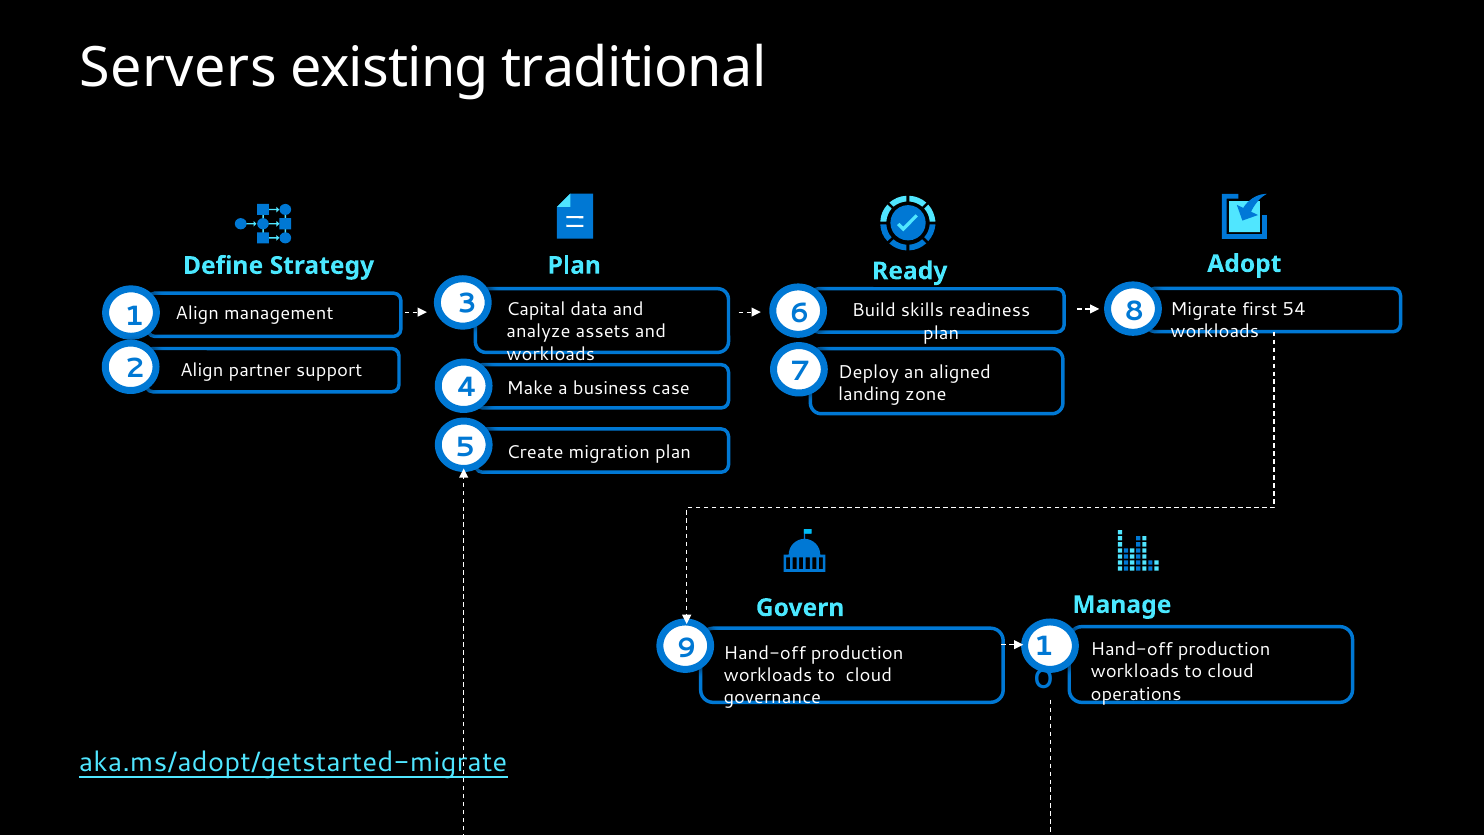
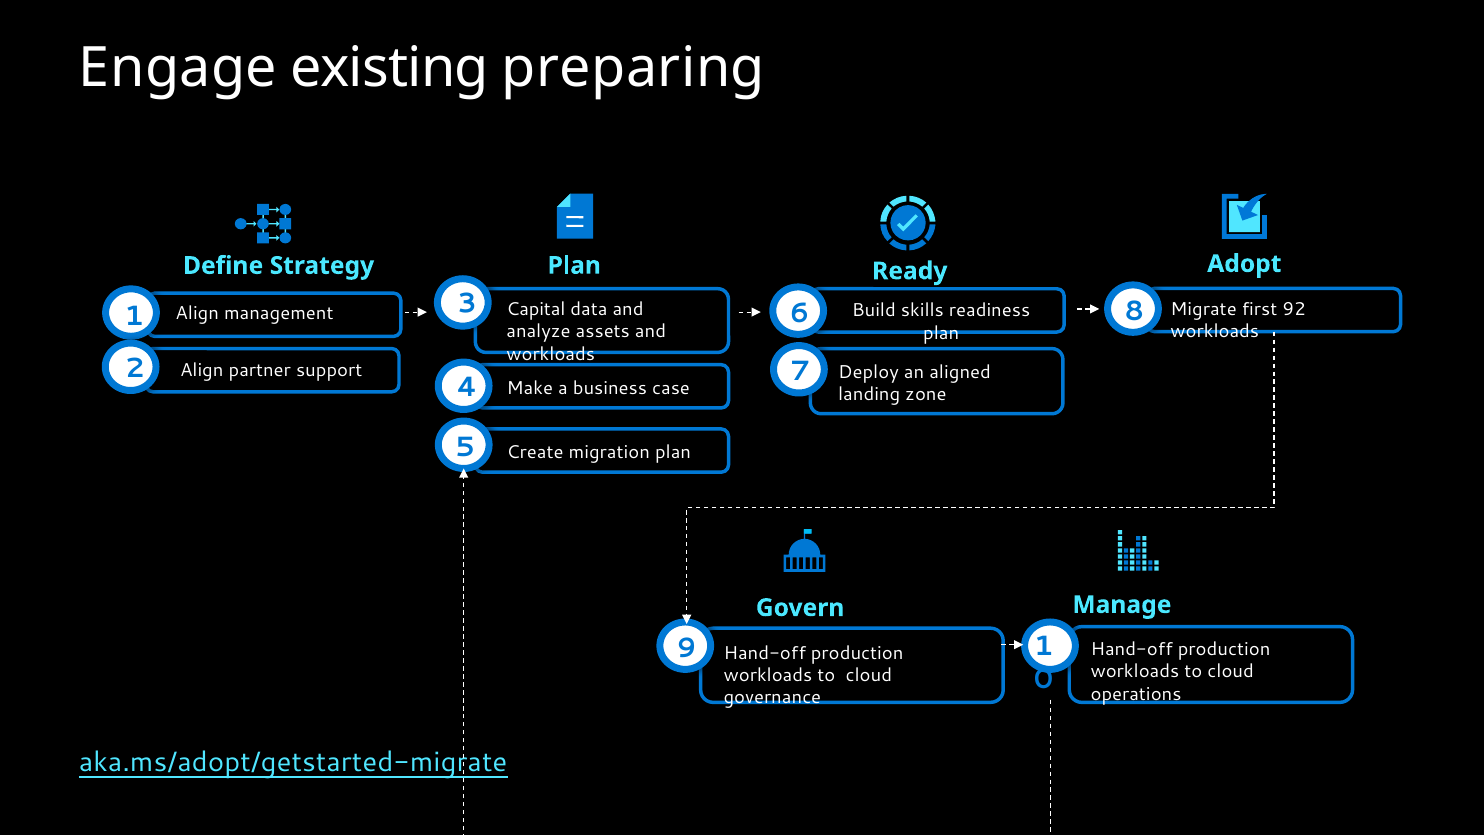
Servers: Servers -> Engage (178, 68)
traditional: traditional -> preparing (634, 68)
54: 54 -> 92 (1294, 309)
